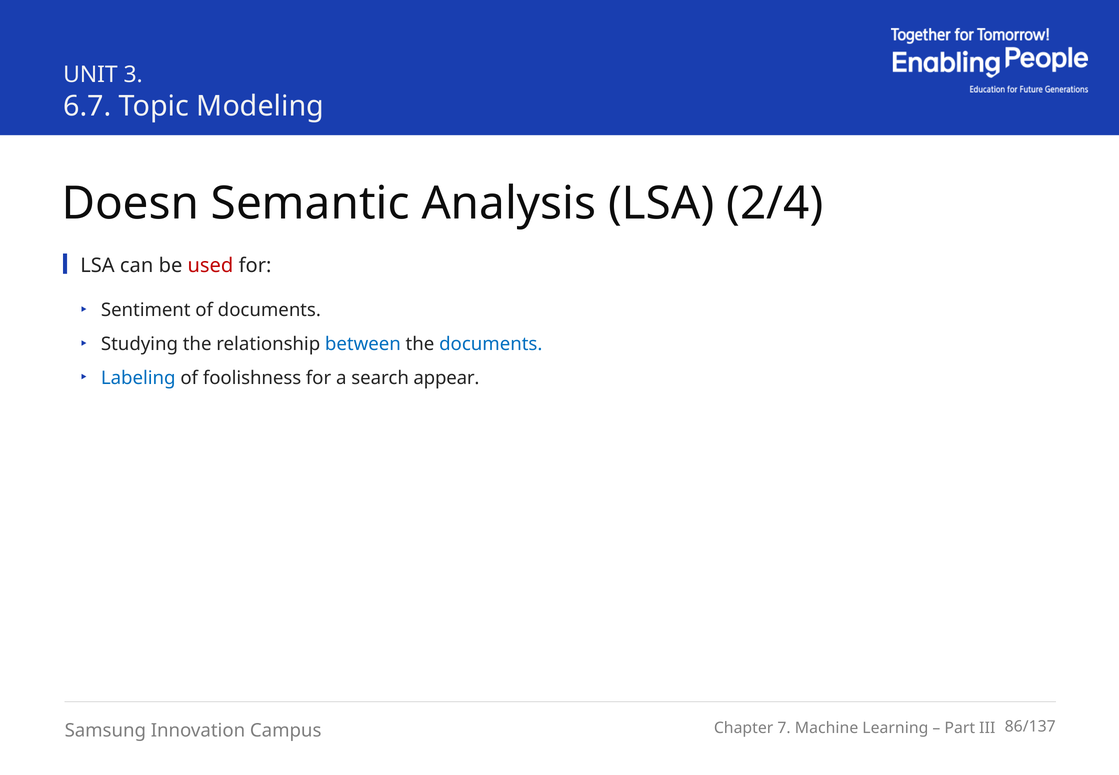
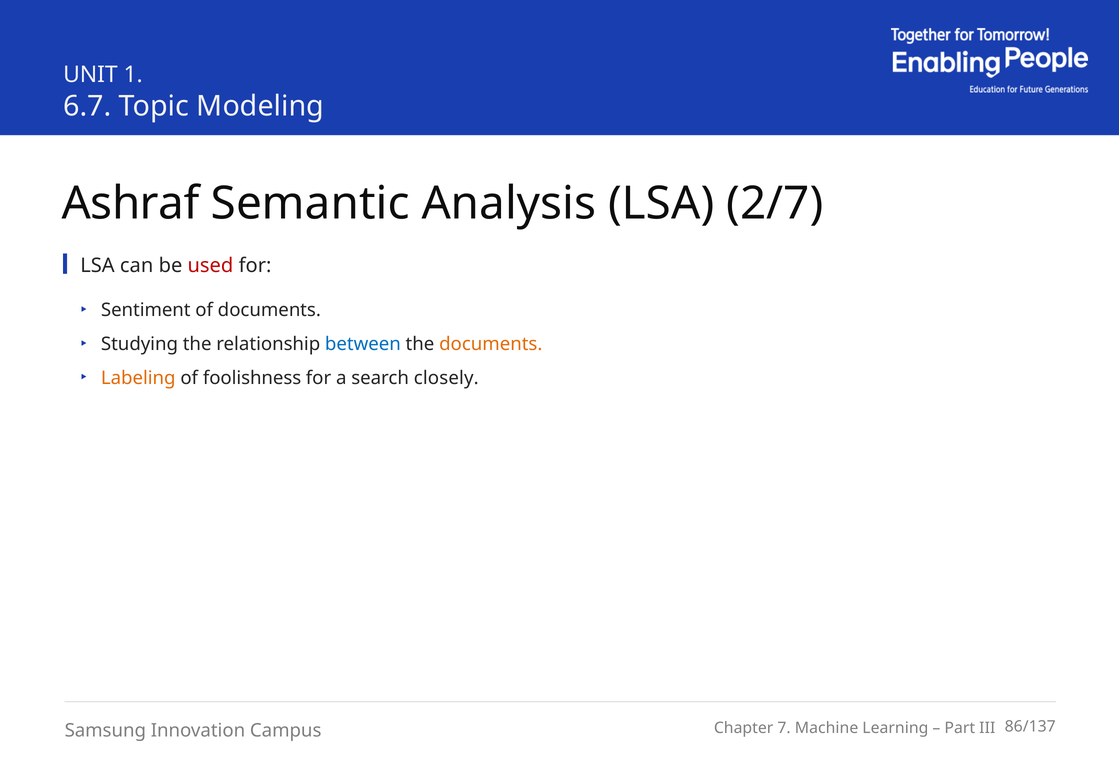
3: 3 -> 1 (133, 75)
Doesn: Doesn -> Ashraf (131, 203)
2/4: 2/4 -> 2/7 (775, 203)
documents colour: blue -> orange (491, 344)
Labeling colour: blue -> orange (138, 378)
appear: appear -> closely (446, 378)
